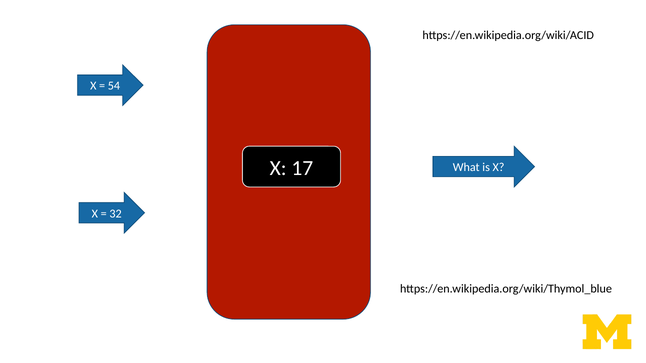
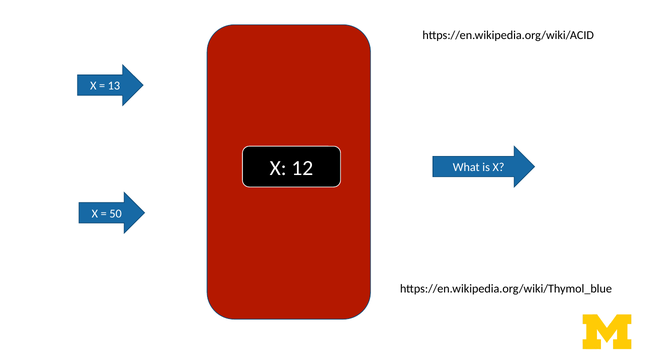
54: 54 -> 13 (114, 86)
17: 17 -> 12 (302, 168)
32: 32 -> 50 (116, 214)
